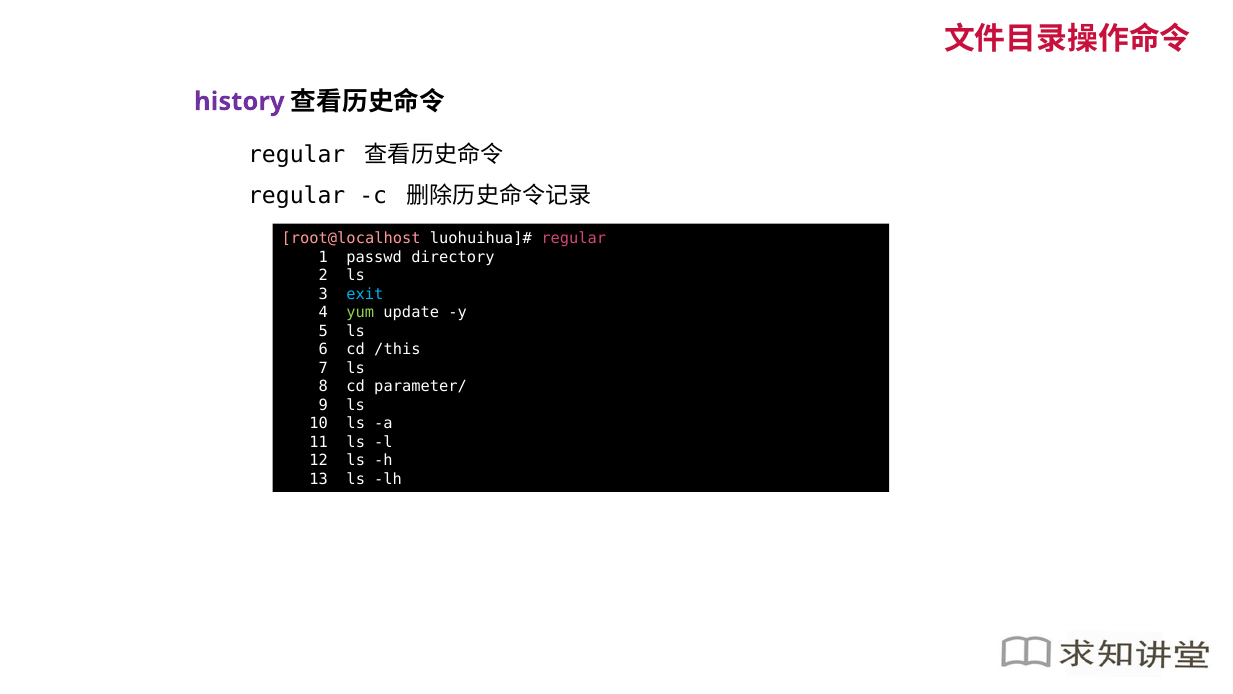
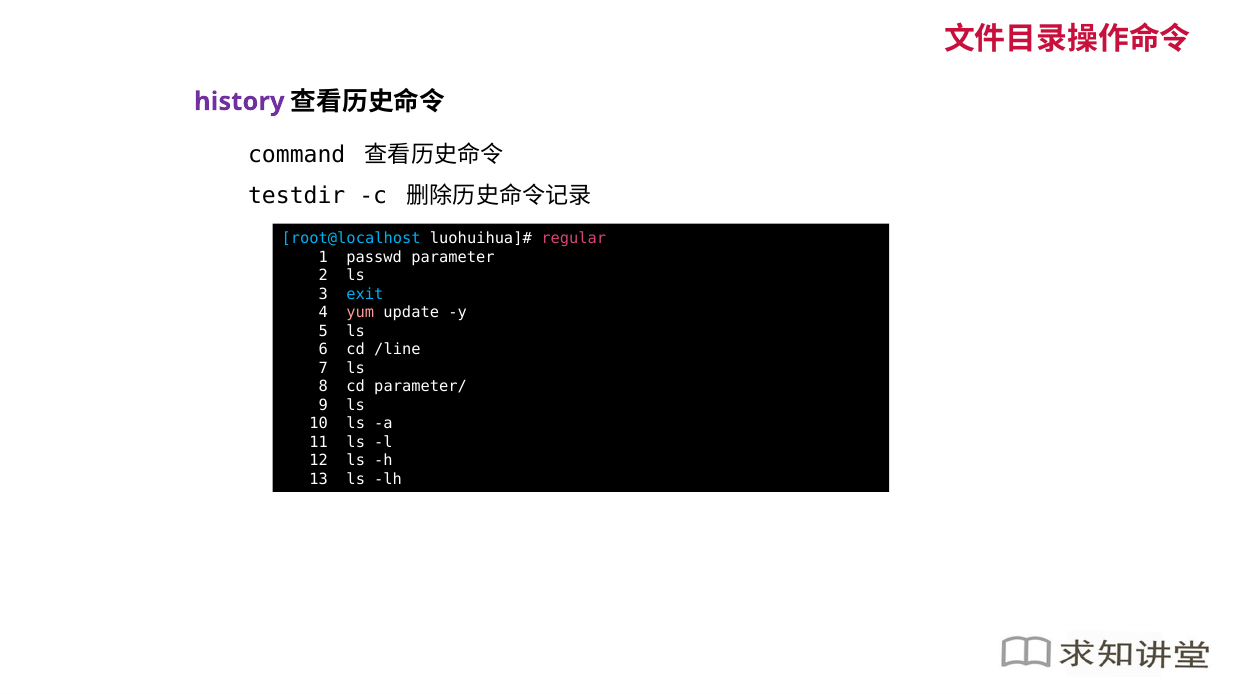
regular: regular -> command (297, 154)
regular: regular -> testdir (297, 196)
root@localhost colour: pink -> light blue (351, 238)
directory: directory -> parameter (453, 257)
yum colour: light green -> pink (360, 312)
/this: /this -> /line (397, 349)
